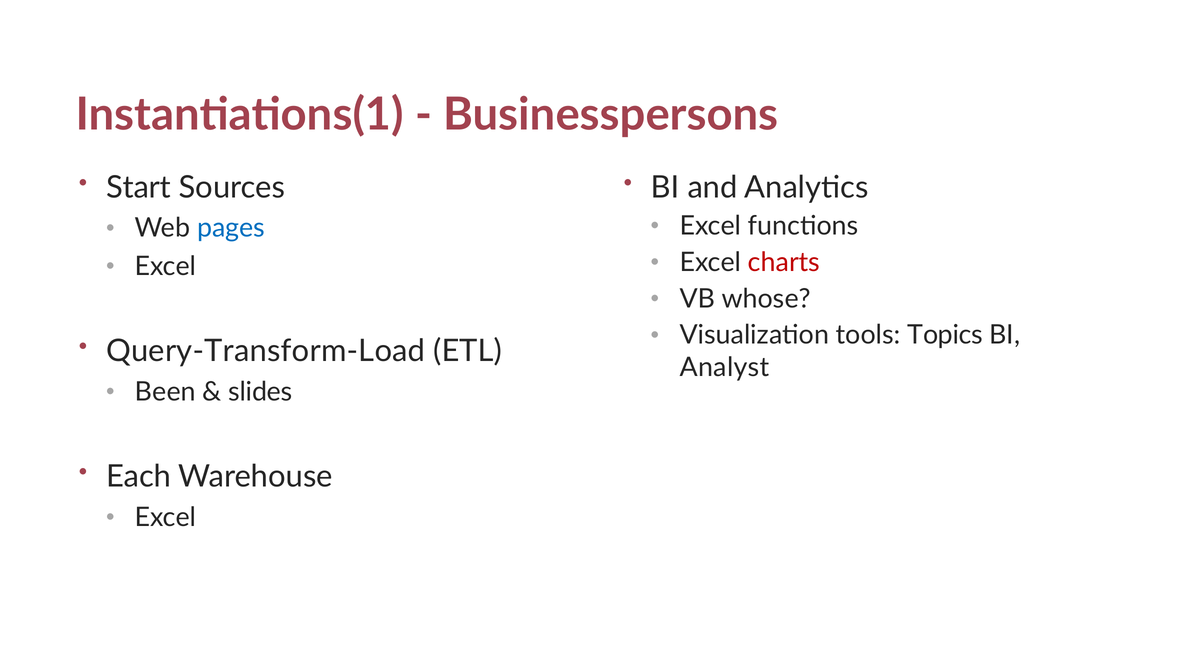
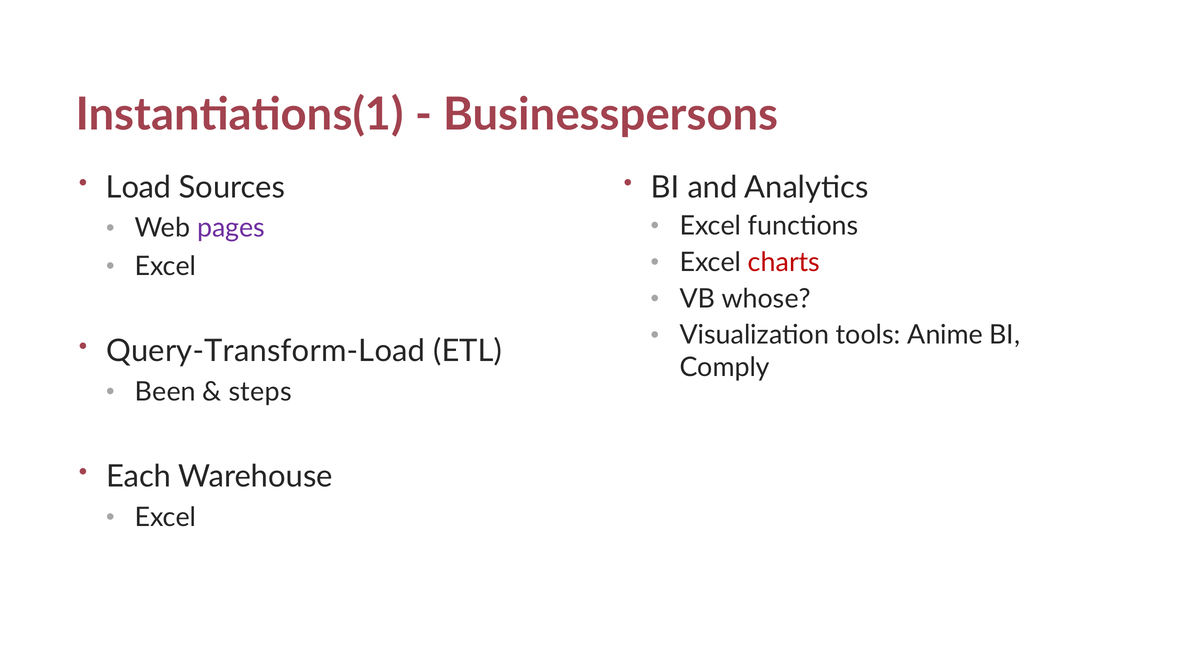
Start: Start -> Load (139, 187)
pages colour: blue -> purple (231, 228)
Topics: Topics -> Anime (945, 335)
Analyst: Analyst -> Comply (725, 367)
slides: slides -> steps (260, 391)
